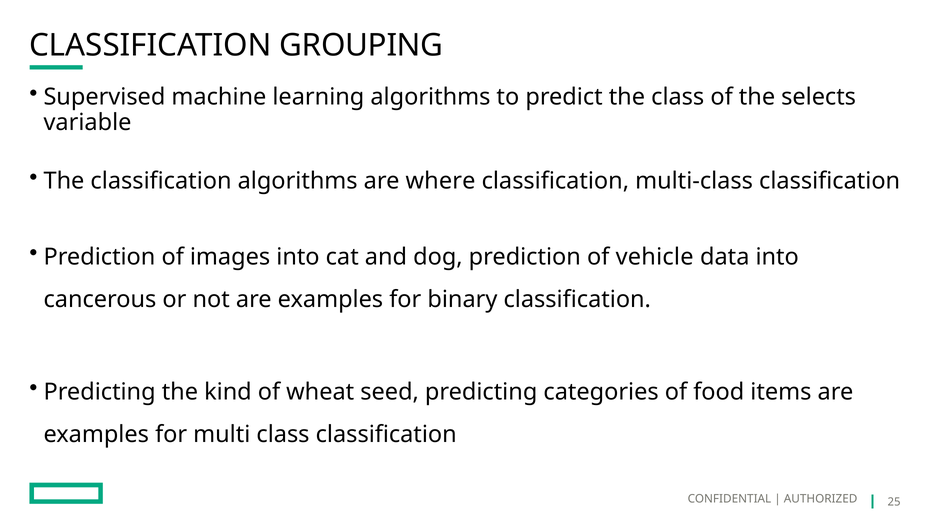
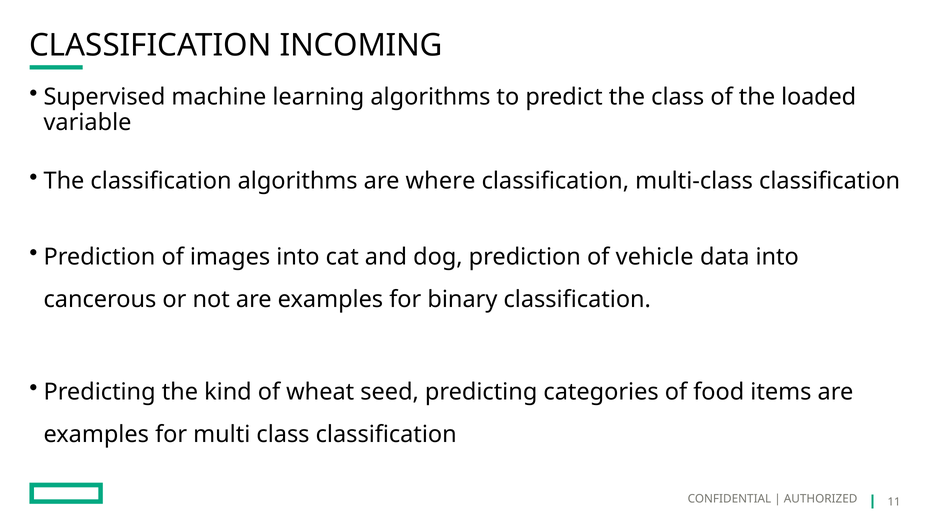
GROUPING: GROUPING -> INCOMING (361, 46)
selects: selects -> loaded (819, 97)
25: 25 -> 11 (894, 501)
